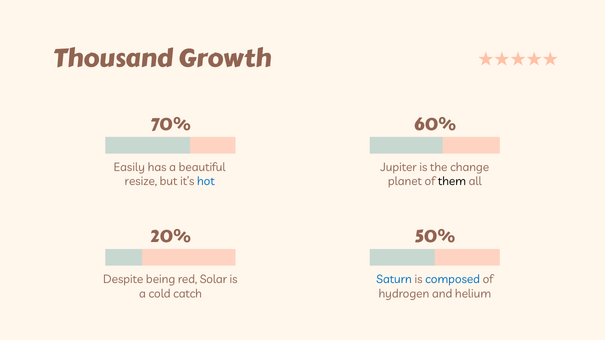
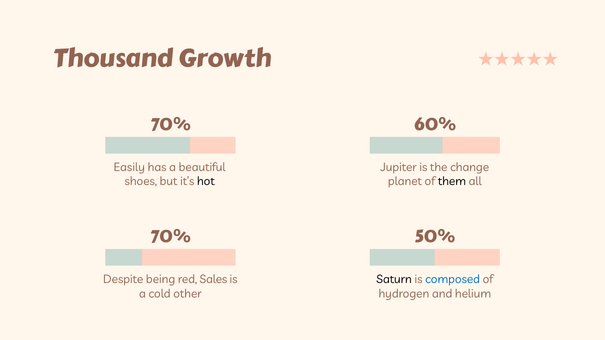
resize: resize -> shoes (141, 181)
hot colour: blue -> black (206, 181)
20%: 20% -> 70% (170, 237)
Solar: Solar -> Sales (213, 280)
Saturn colour: blue -> black (394, 280)
catch: catch -> other (187, 294)
